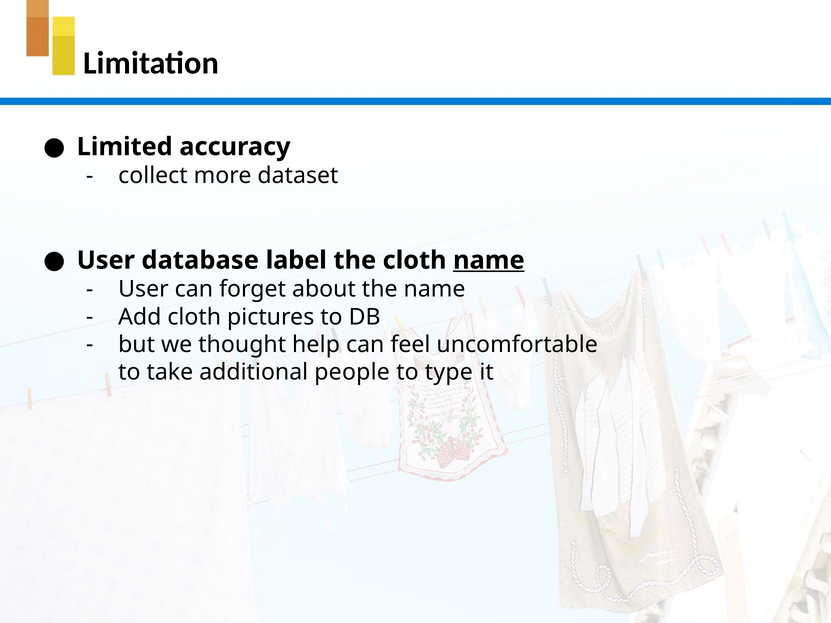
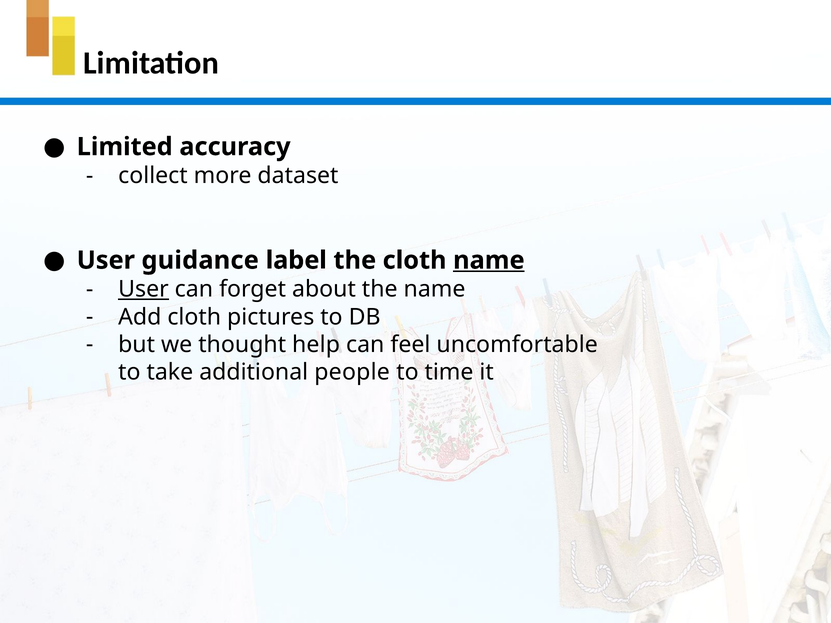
database: database -> guidance (200, 260)
User underline: none -> present (143, 289)
type: type -> time (449, 372)
